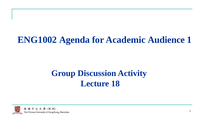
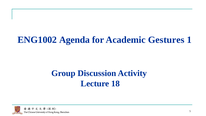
Audience: Audience -> Gestures (166, 40)
